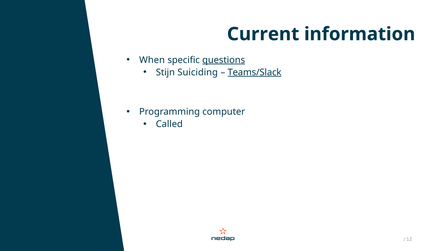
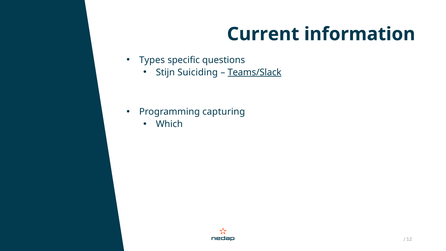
When: When -> Types (152, 60)
questions underline: present -> none (224, 60)
computer: computer -> capturing (224, 112)
Called: Called -> Which (169, 124)
